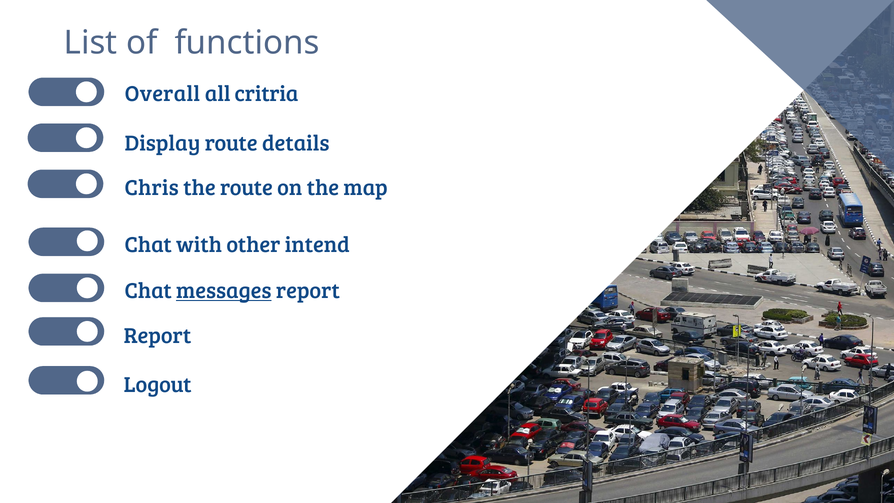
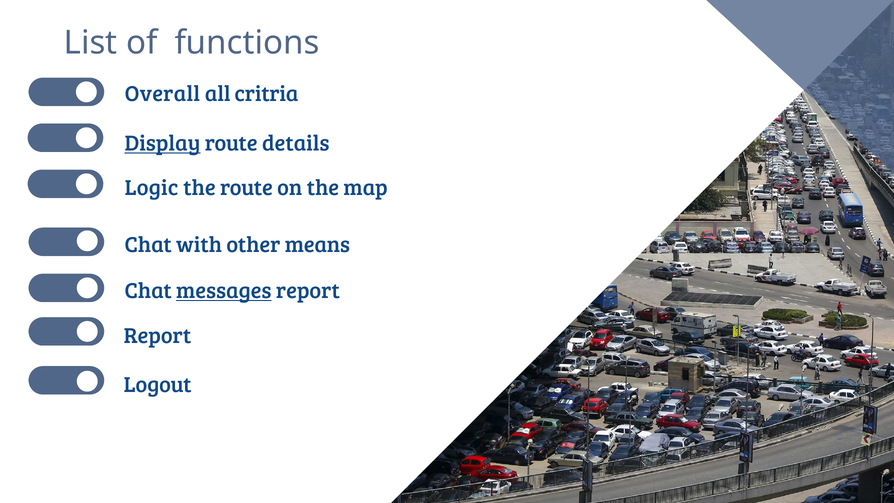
Display underline: none -> present (162, 143)
Chris: Chris -> Logic (152, 188)
intend: intend -> means (317, 245)
